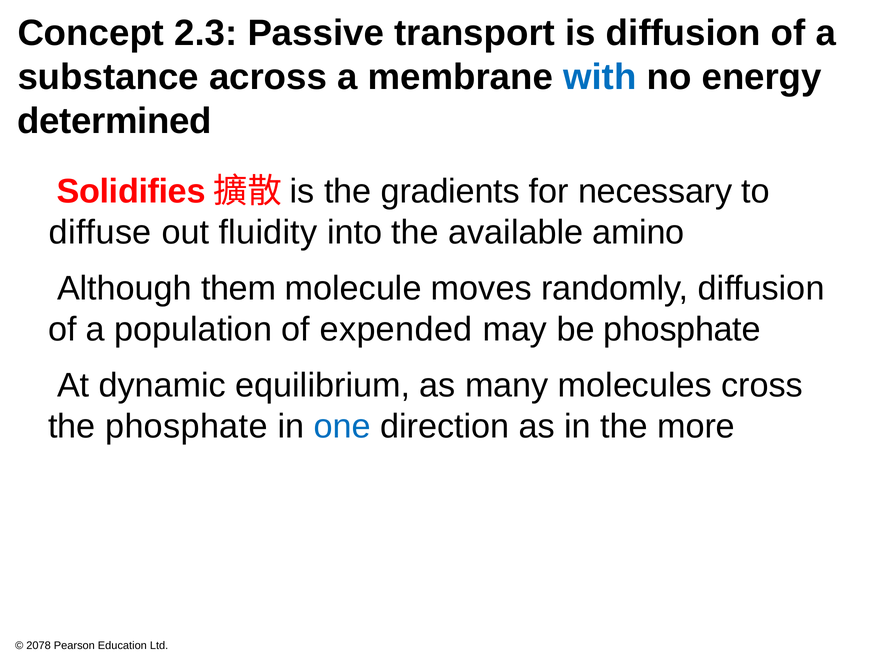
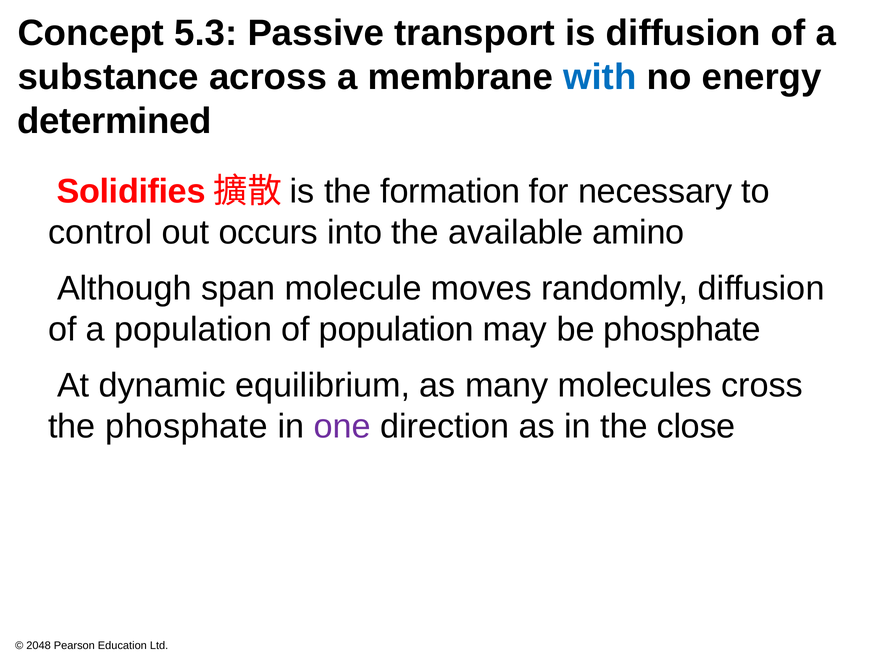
2.3: 2.3 -> 5.3 (206, 33)
gradients: gradients -> formation (450, 192)
diffuse: diffuse -> control (100, 233)
fluidity: fluidity -> occurs (268, 233)
them: them -> span (238, 288)
of expended: expended -> population (396, 330)
one colour: blue -> purple (342, 426)
more: more -> close (696, 426)
2078: 2078 -> 2048 (39, 646)
